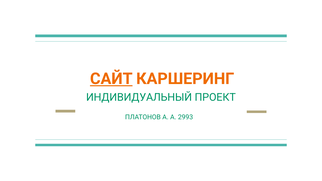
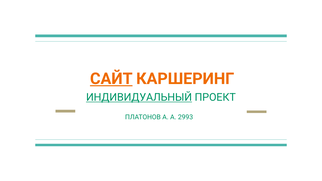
ИНДИВИДУАЛЬНЫЙ underline: none -> present (139, 97)
